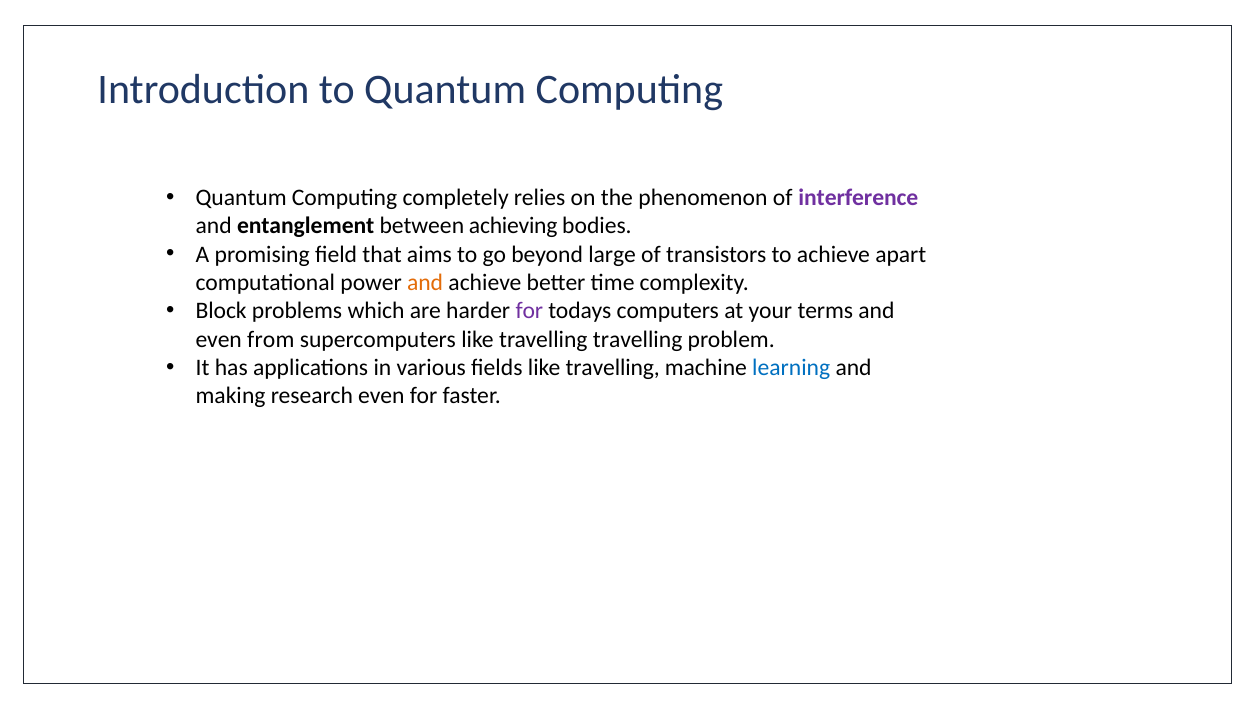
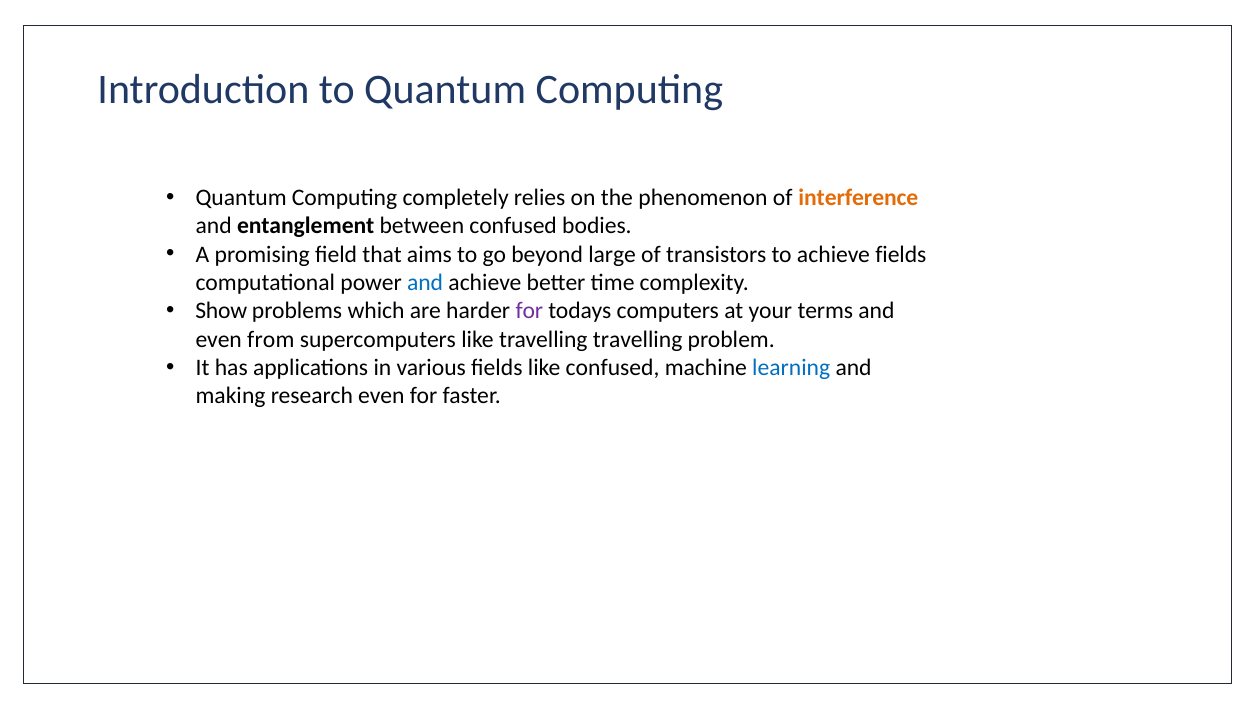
interference colour: purple -> orange (858, 197)
between achieving: achieving -> confused (513, 226)
achieve apart: apart -> fields (901, 254)
and colour: orange -> blue (425, 283)
Block: Block -> Show (221, 311)
fields like travelling: travelling -> confused (613, 368)
